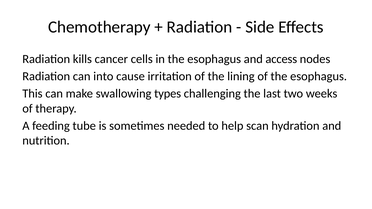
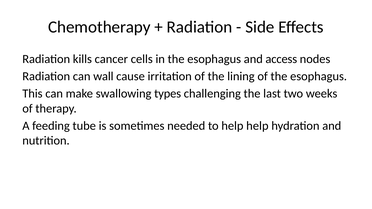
into: into -> wall (103, 76)
help scan: scan -> help (257, 126)
